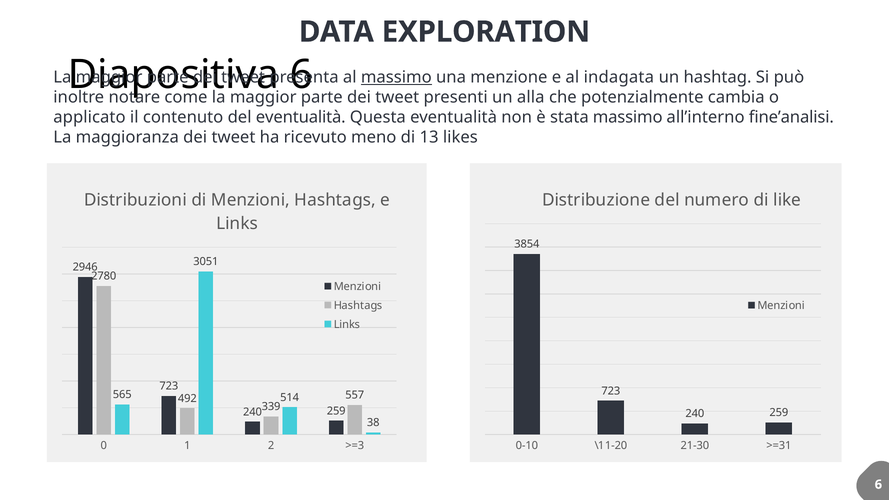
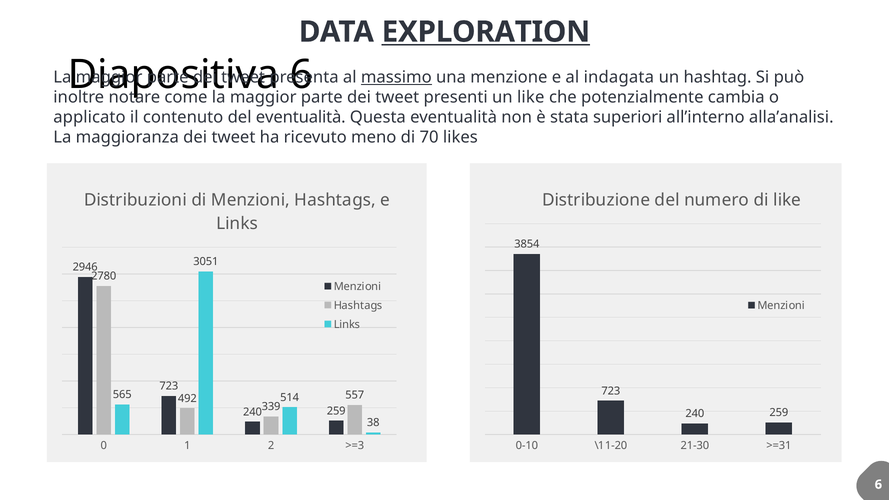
EXPLORATION underline: none -> present (486, 32)
un alla: alla -> like (531, 97)
stata massimo: massimo -> superiori (628, 117)
fine’analisi: fine’analisi -> alla’analisi (791, 117)
13: 13 -> 70 (429, 137)
